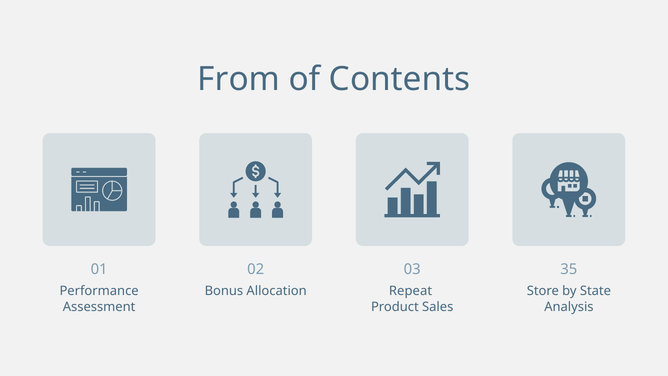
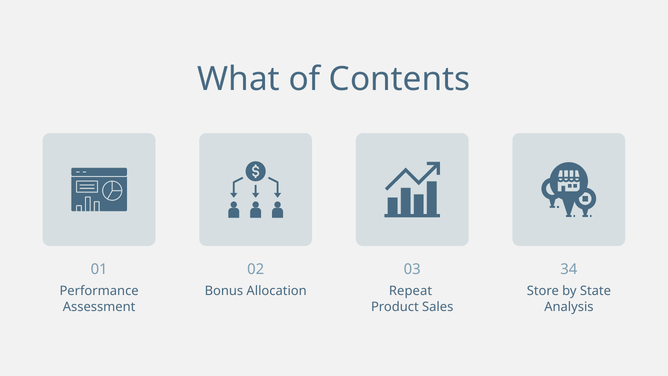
From: From -> What (239, 79)
35: 35 -> 34 (569, 269)
